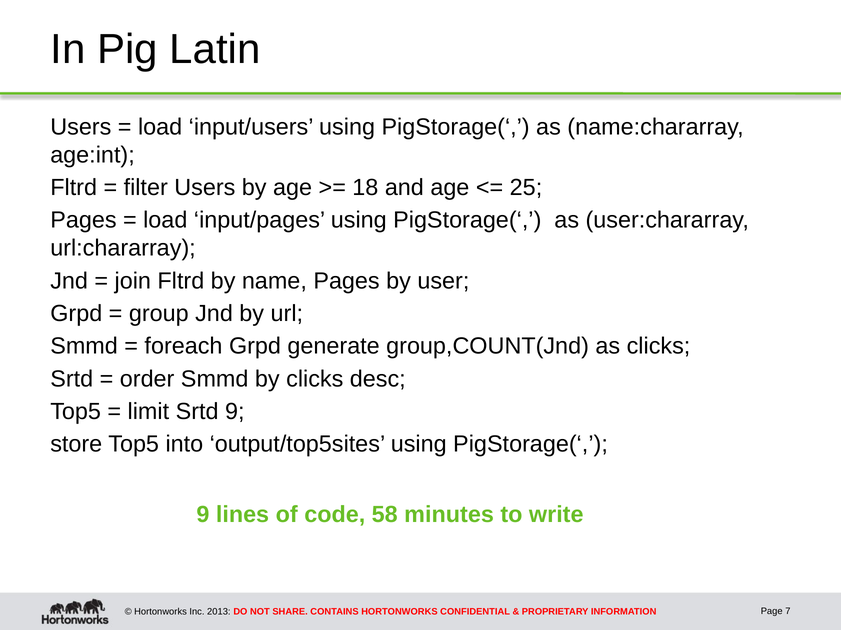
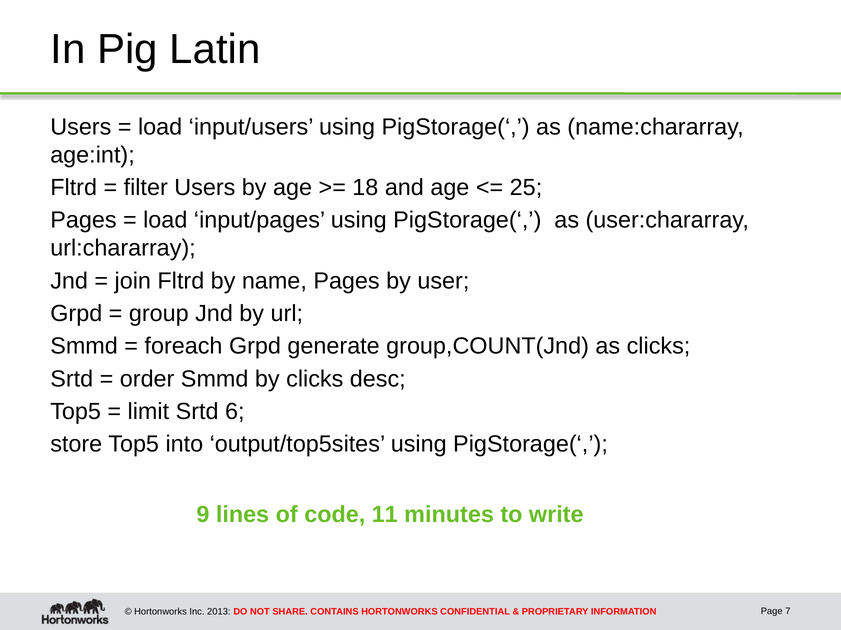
Srtd 9: 9 -> 6 (235, 412)
58: 58 -> 11 (385, 515)
